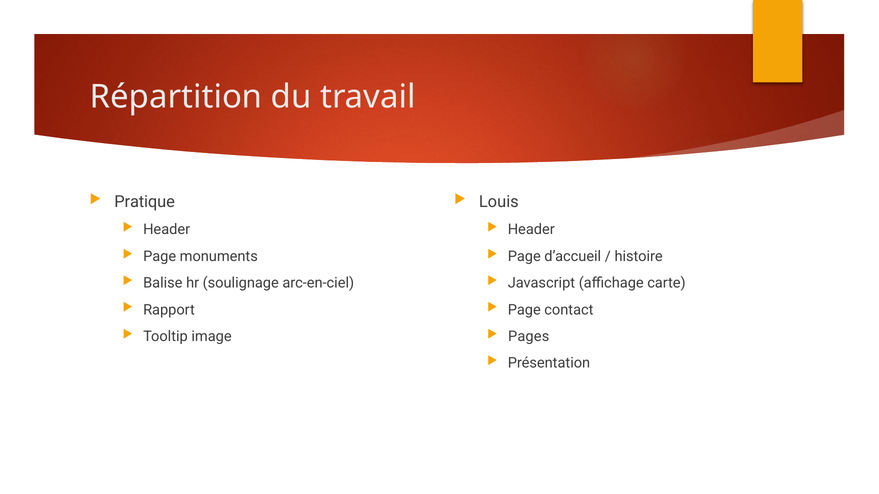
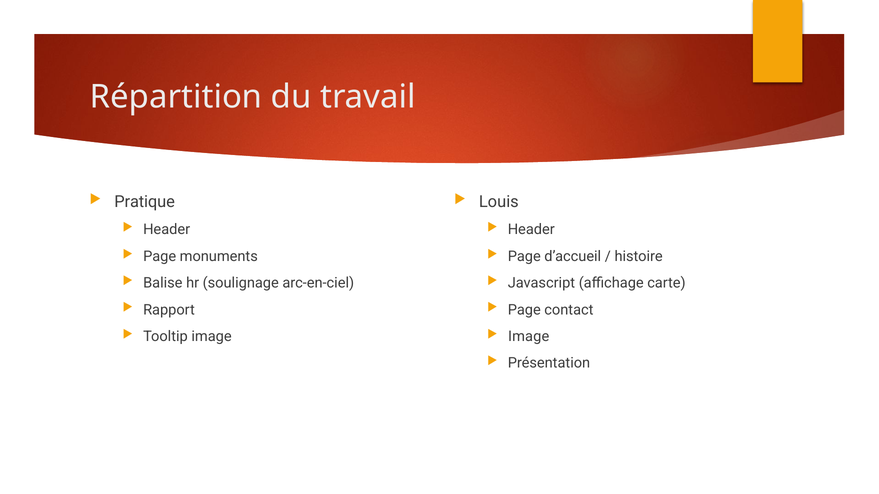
Pages: Pages -> Image (529, 337)
